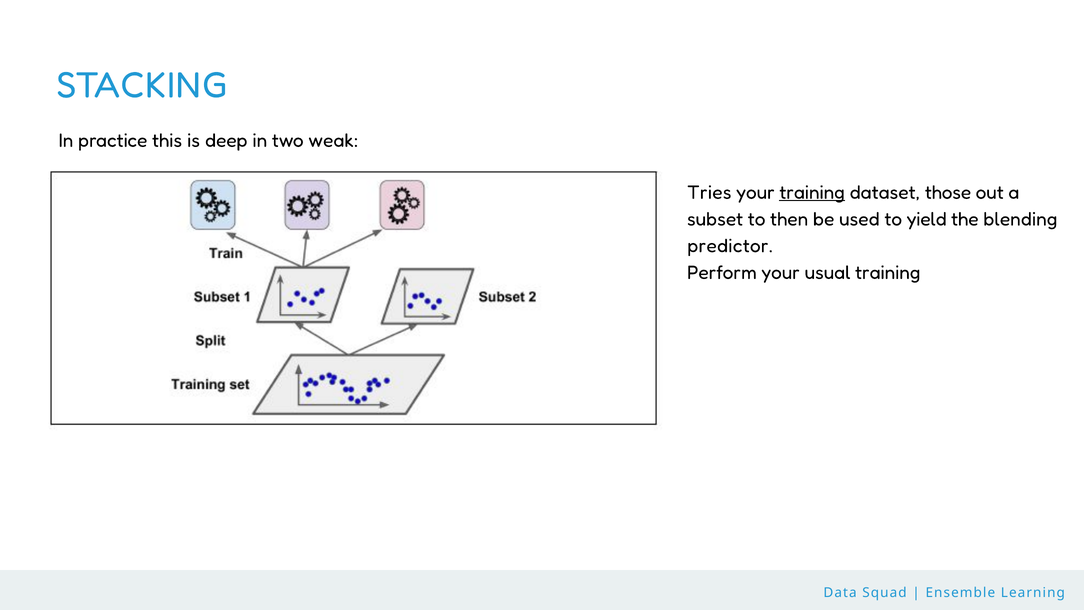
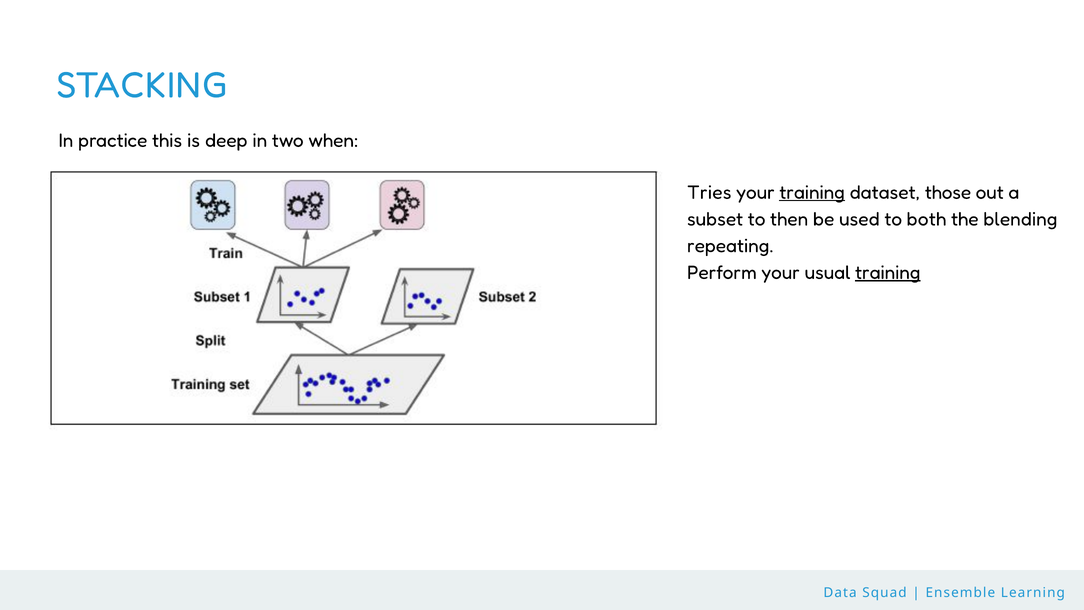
weak: weak -> when (333, 140)
yield: yield -> both (926, 219)
predictor: predictor -> repeating (730, 246)
training underline: none -> present (888, 272)
